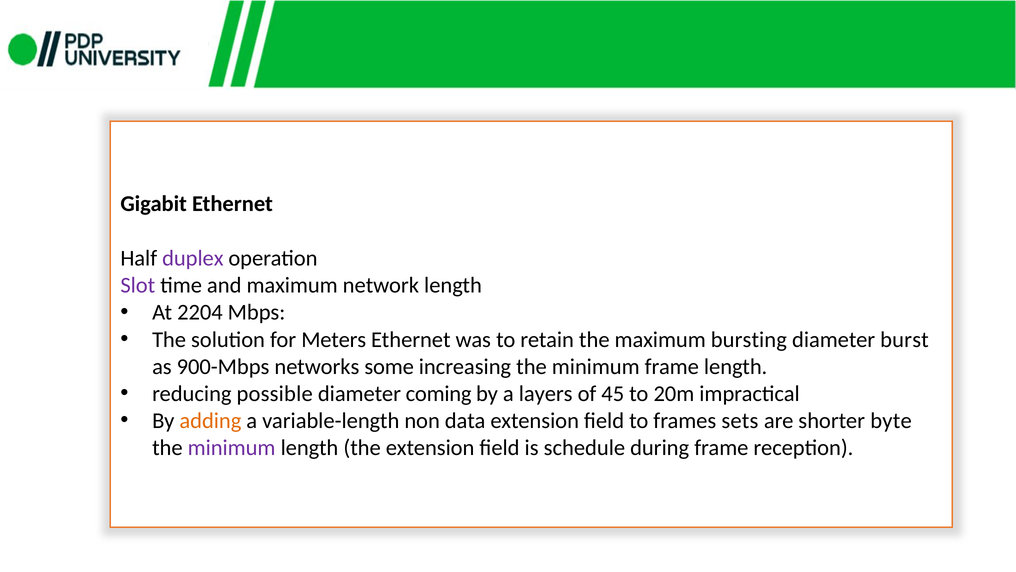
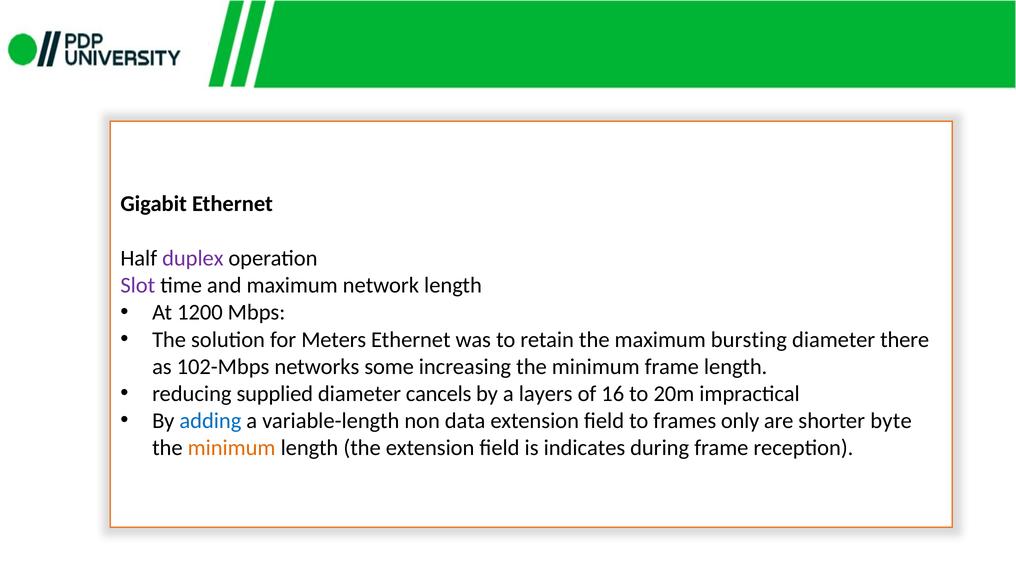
2204: 2204 -> 1200 (200, 312)
burst: burst -> there (905, 339)
900-Mbps: 900-Mbps -> 102-Mbps (223, 366)
possible: possible -> supplied (275, 393)
coming: coming -> cancels (439, 393)
45: 45 -> 16 (613, 393)
adding colour: orange -> blue (210, 421)
sets: sets -> only (740, 421)
minimum colour: purple -> orange (232, 448)
schedule: schedule -> indicates (584, 448)
